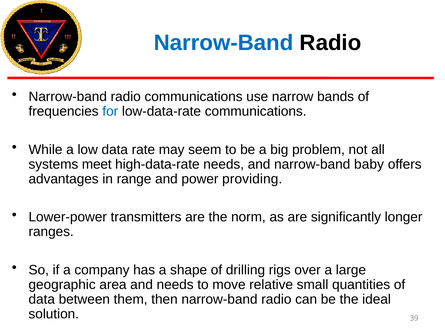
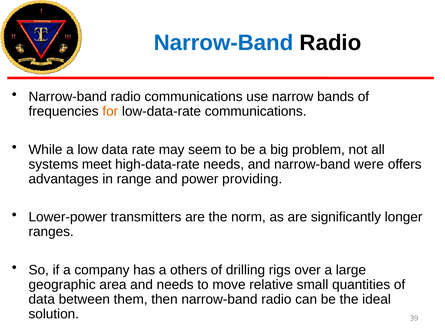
for colour: blue -> orange (110, 111)
baby: baby -> were (369, 164)
shape: shape -> others (189, 270)
